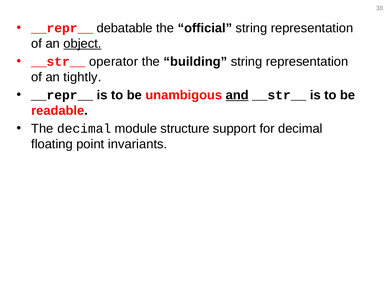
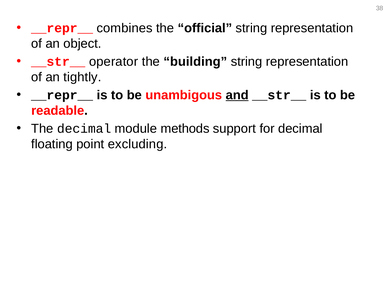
debatable: debatable -> combines (125, 28)
object underline: present -> none (82, 44)
structure: structure -> methods (185, 129)
invariants: invariants -> excluding (138, 144)
